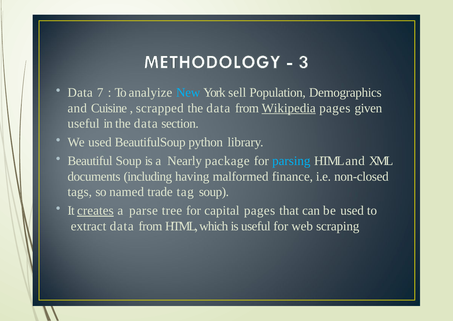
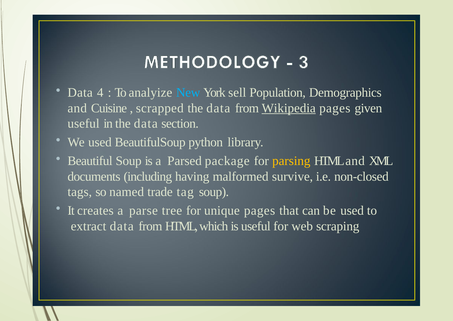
7: 7 -> 4 (100, 93)
Nearly: Nearly -> Parsed (185, 161)
parsing colour: light blue -> yellow (291, 161)
finance: finance -> survive (292, 176)
creates underline: present -> none (95, 210)
capital: capital -> unique (222, 210)
